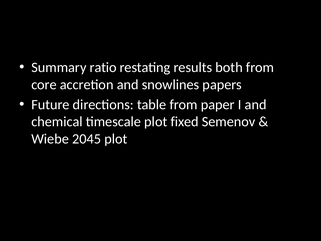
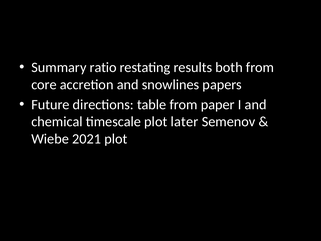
fixed: fixed -> later (184, 122)
2045: 2045 -> 2021 (87, 139)
